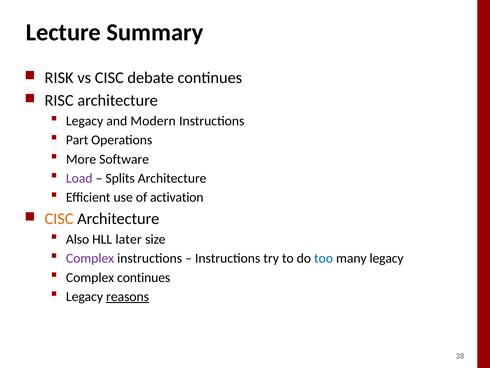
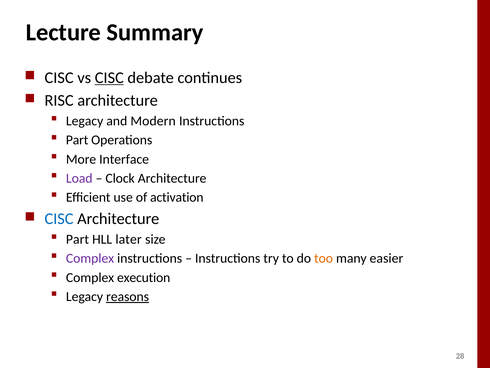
RISK: RISK -> CISC (59, 78)
CISC underline: none -> present (109, 78)
Software: Software -> Interface (124, 159)
Splits: Splits -> Clock (120, 178)
CISC colour: orange -> blue (59, 219)
Also: Also -> Part (78, 239)
too colour: blue -> orange (324, 258)
many legacy: legacy -> easier (386, 258)
Complex continues: continues -> execution (144, 277)
